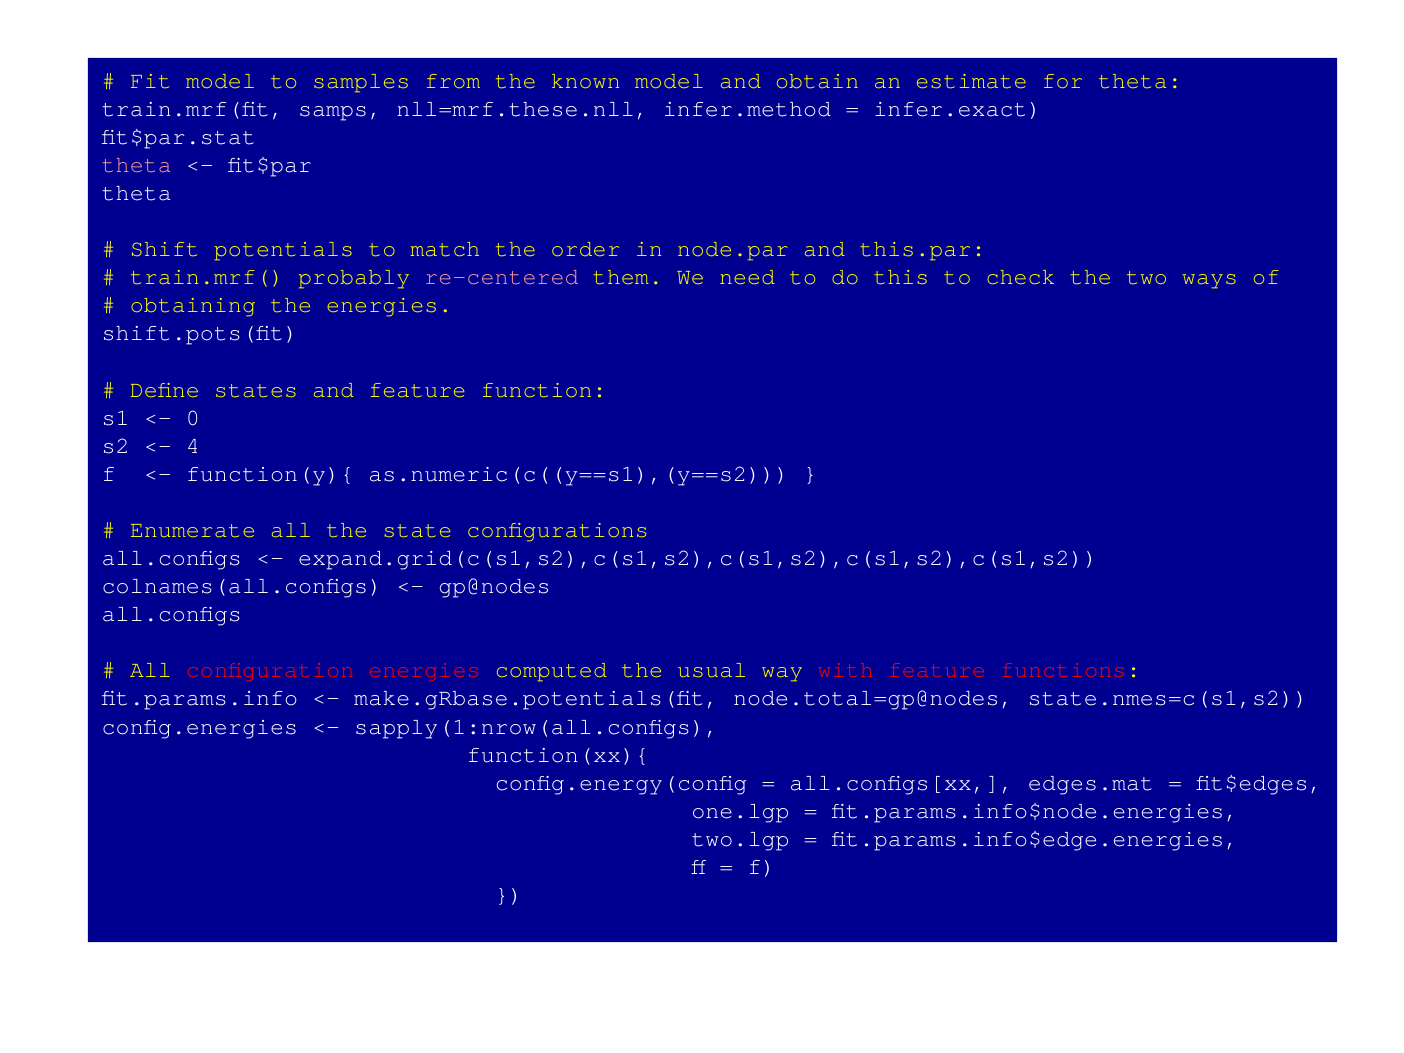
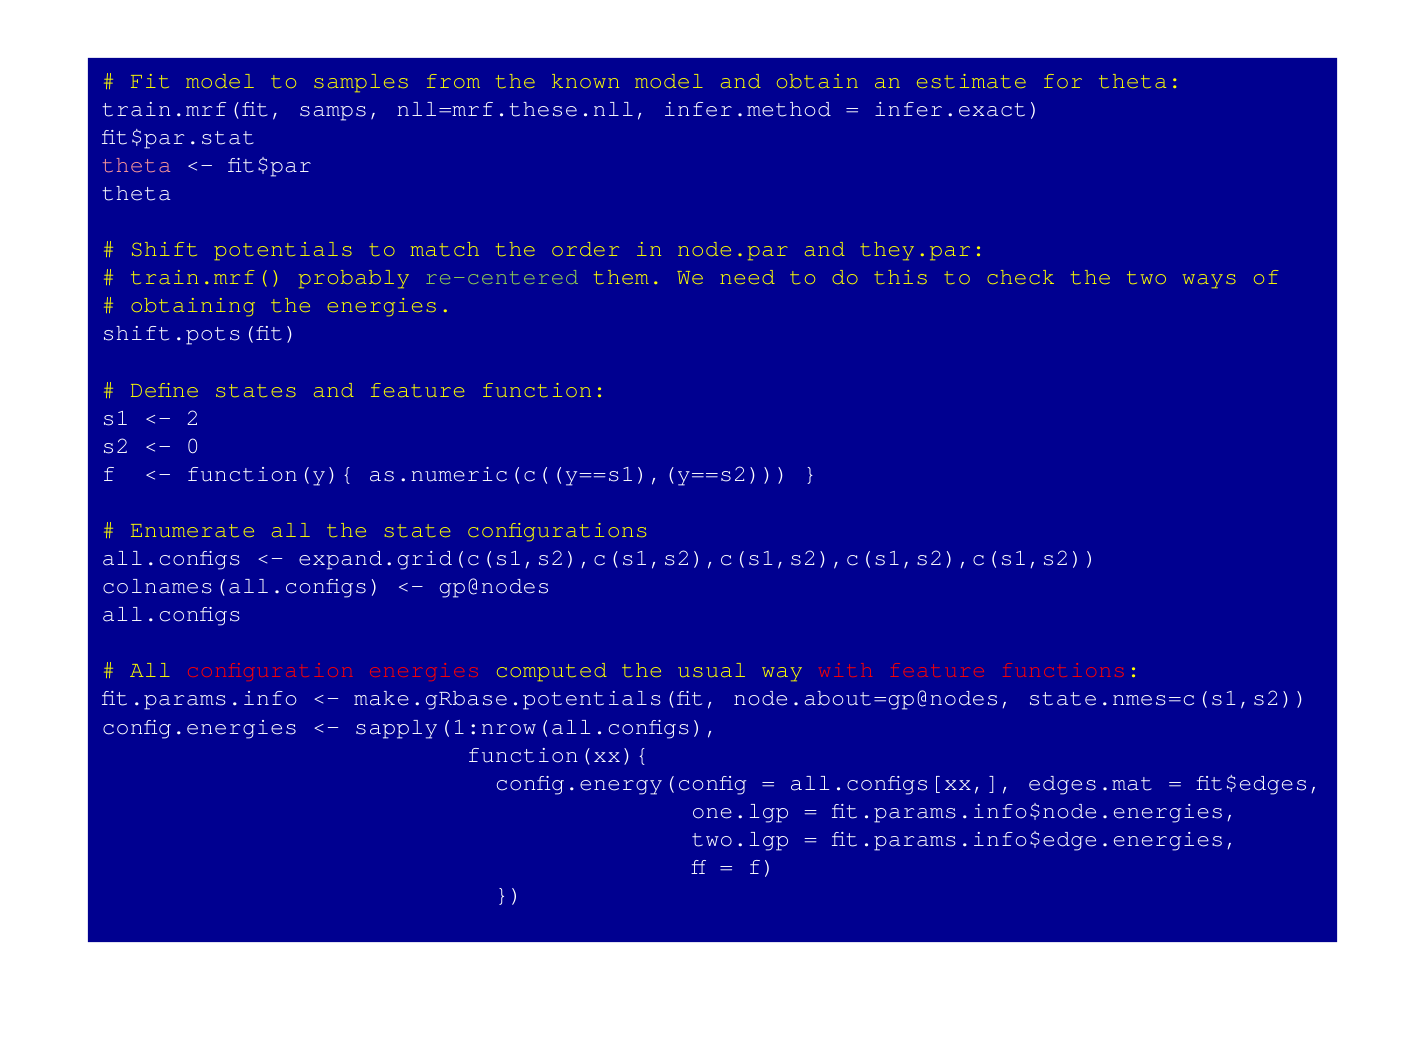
this.par: this.par -> they.par (922, 249)
re-centered colour: pink -> light green (502, 277)
0: 0 -> 2 (193, 417)
4: 4 -> 0 (193, 445)
node.total=gp@nodes: node.total=gp@nodes -> node.about=gp@nodes (873, 698)
